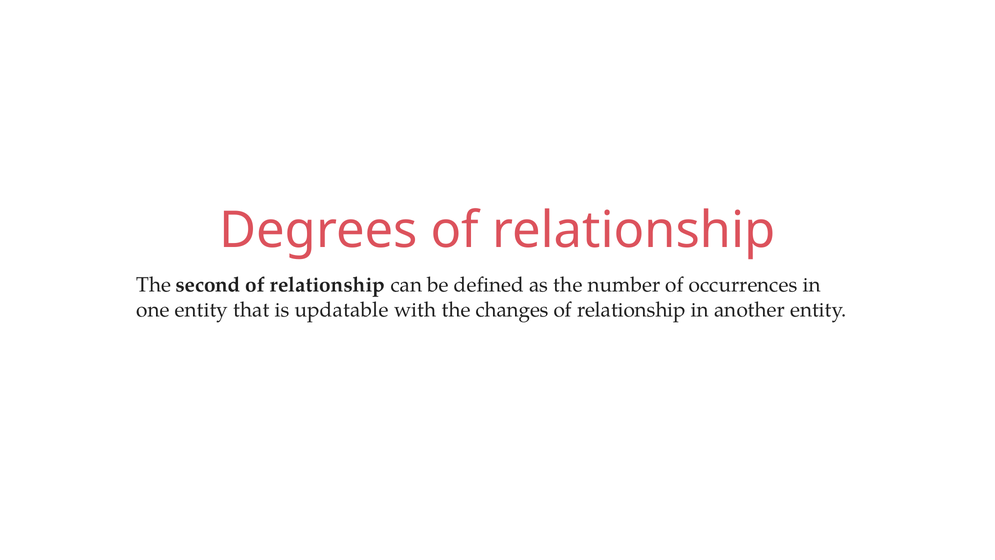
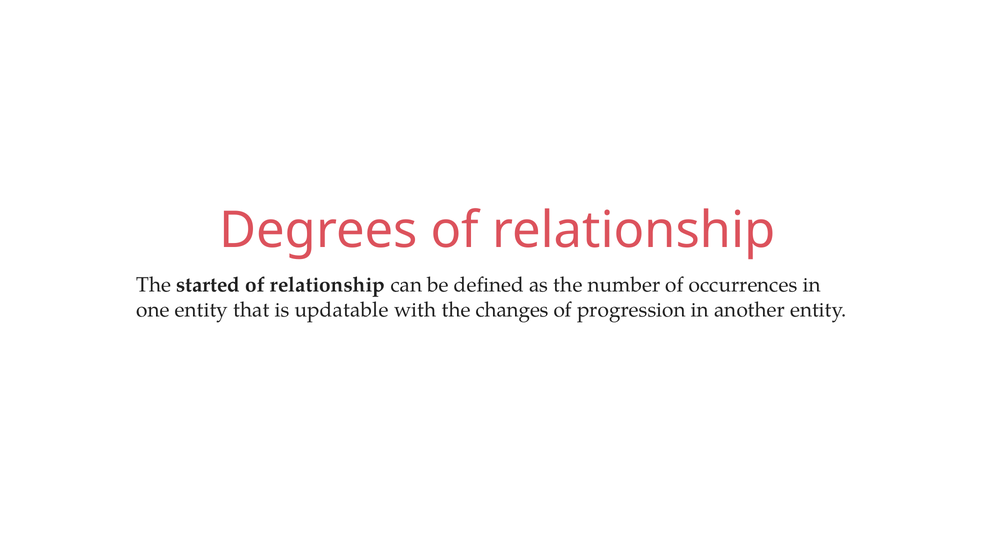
second: second -> started (208, 285)
relationship: relationship -> progression (631, 310)
